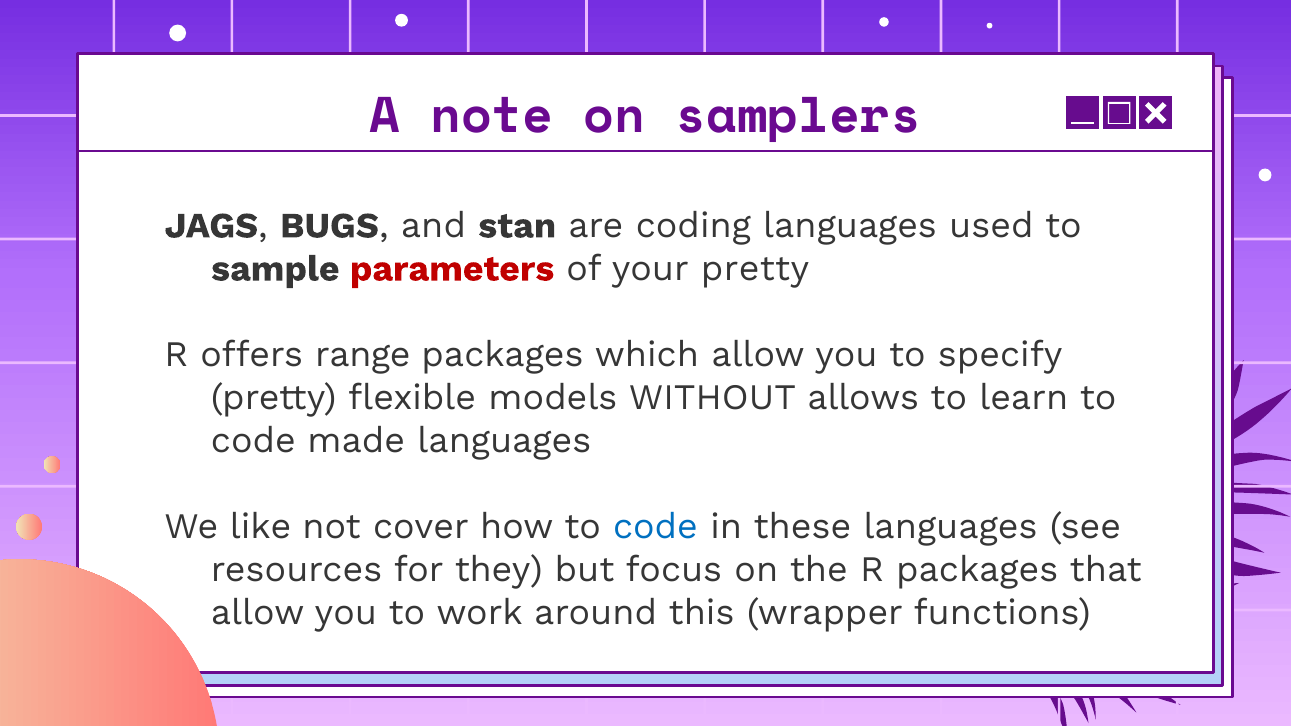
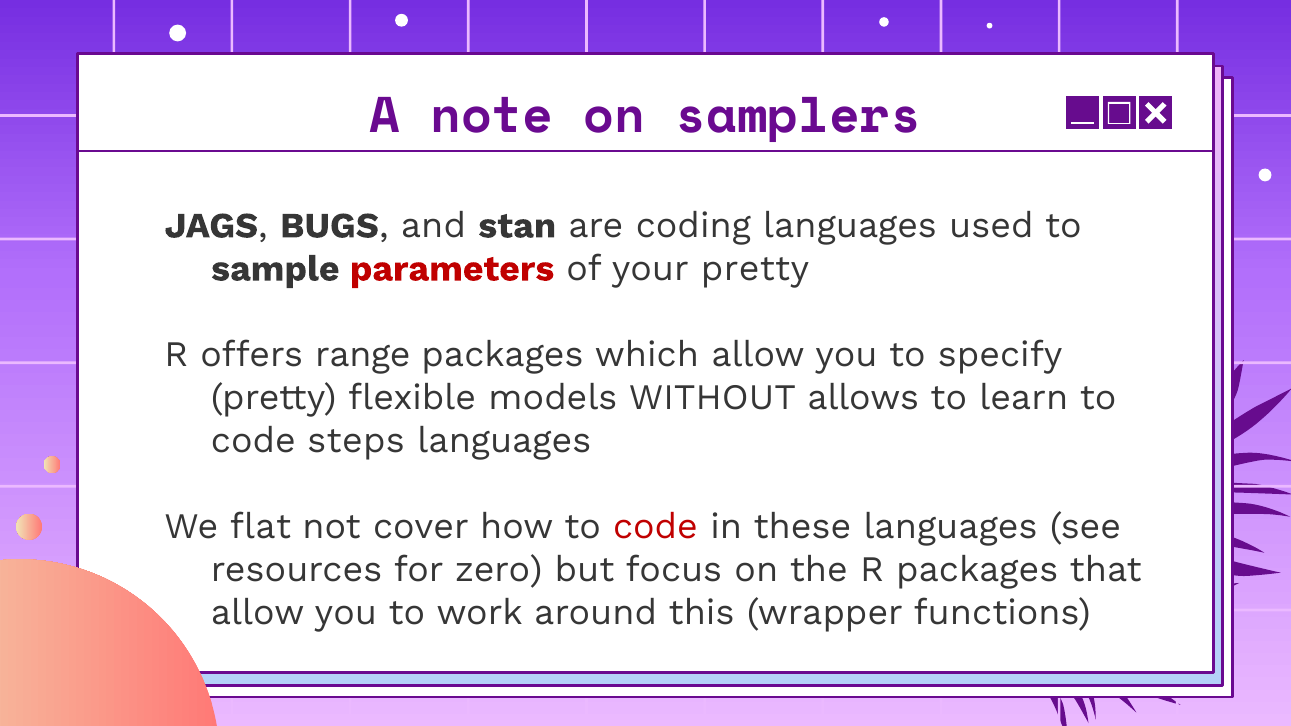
made: made -> steps (356, 441)
like: like -> flat (260, 527)
code colour: blue -> red (656, 527)
they: they -> zero (499, 570)
